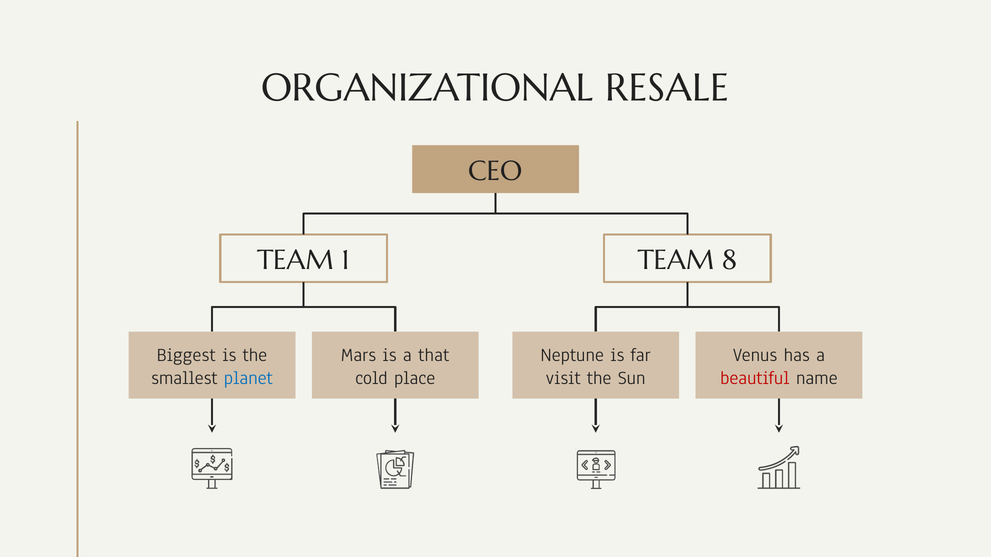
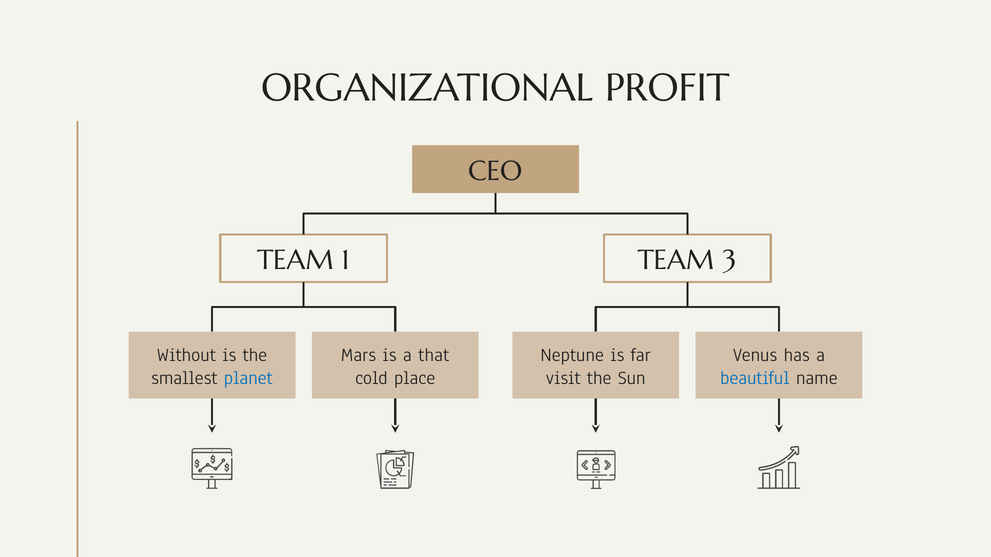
RESALE: RESALE -> PROFIT (668, 88)
8: 8 -> 3 (730, 260)
Biggest: Biggest -> Without (186, 355)
beautiful colour: red -> blue (755, 378)
